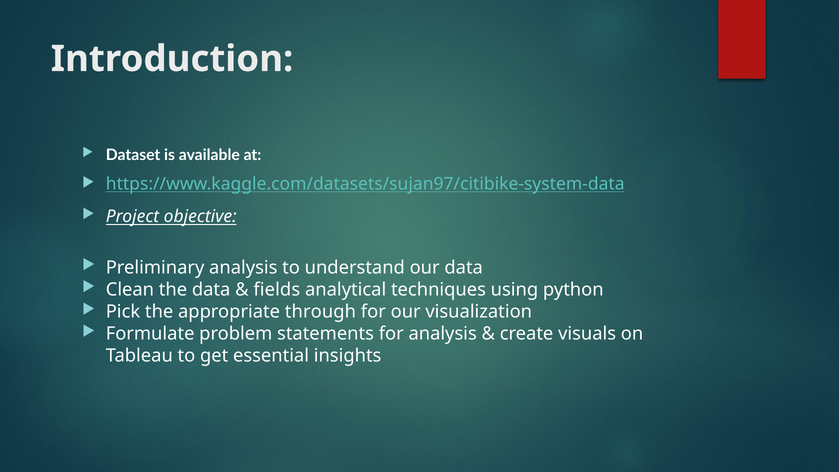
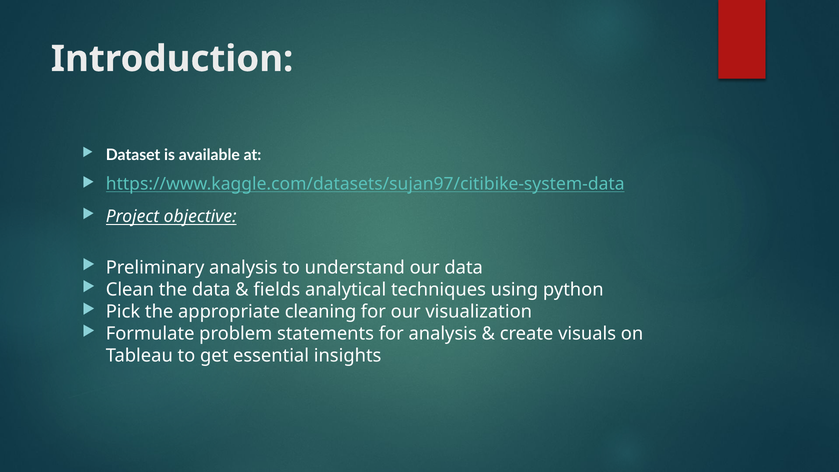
through: through -> cleaning (321, 312)
